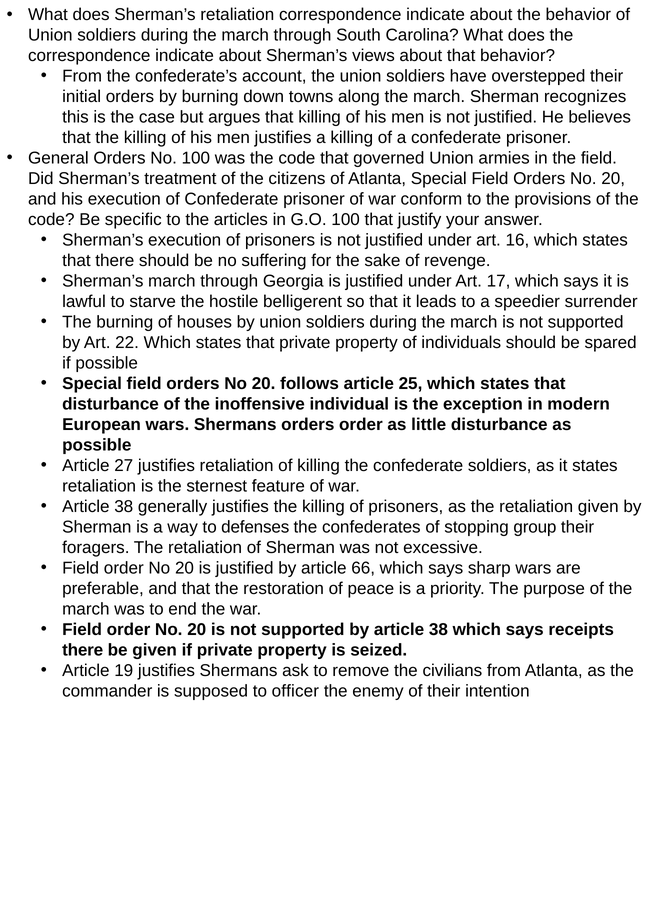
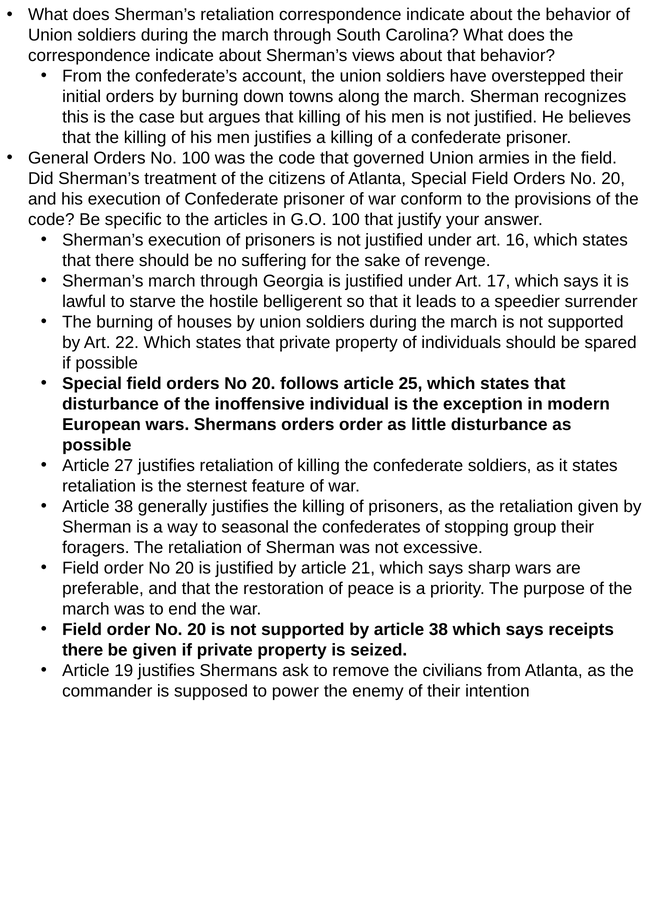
defenses: defenses -> seasonal (255, 527)
66: 66 -> 21 (363, 568)
officer: officer -> power (295, 691)
